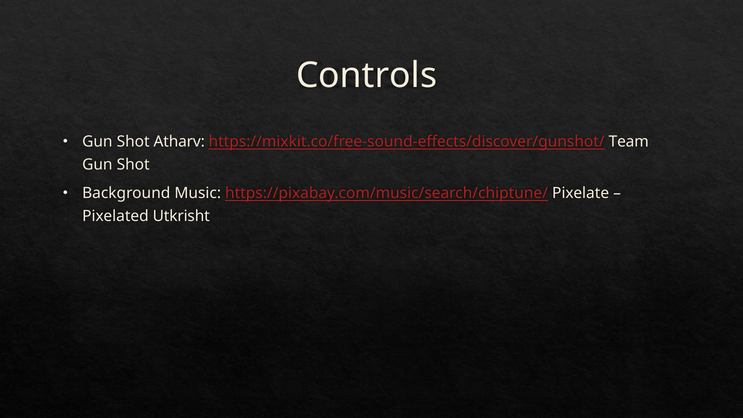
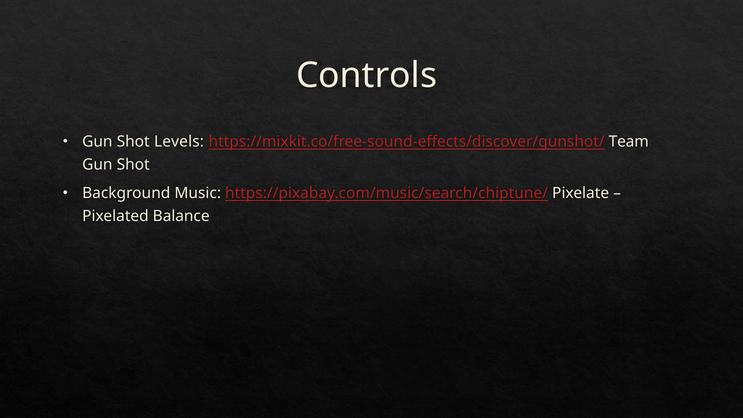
Atharv: Atharv -> Levels (179, 142)
Utkrisht: Utkrisht -> Balance (181, 216)
